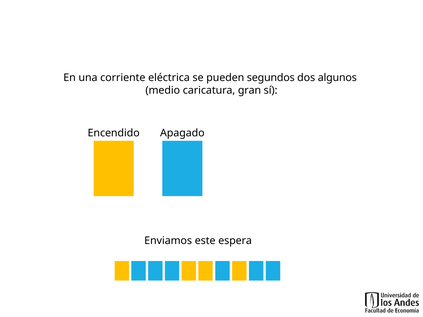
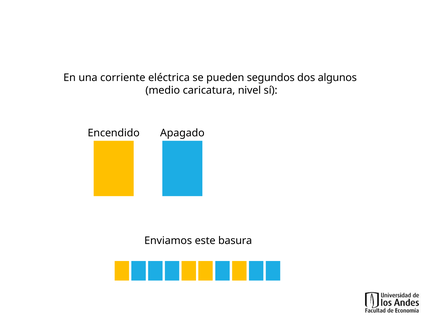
gran: gran -> nivel (249, 90)
espera: espera -> basura (235, 241)
